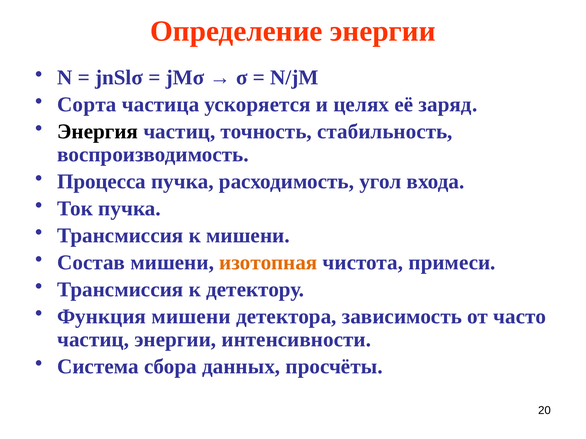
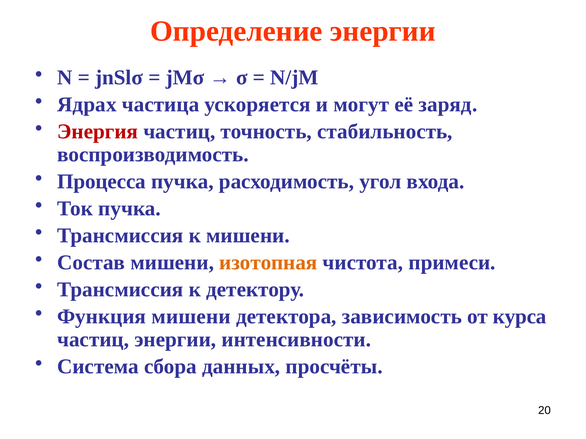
Сорта: Сорта -> Ядрах (87, 105)
целях: целях -> могут (361, 105)
Энергия colour: black -> red (98, 132)
часто: часто -> курса (520, 317)
